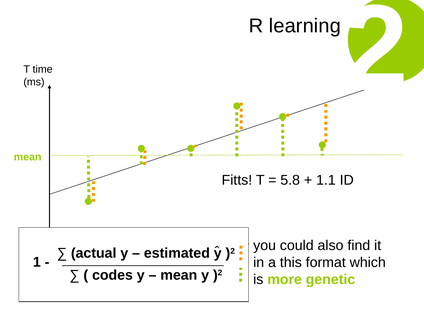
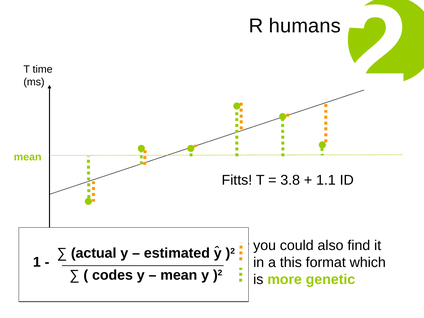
learning: learning -> humans (305, 26)
5.8: 5.8 -> 3.8 (290, 180)
